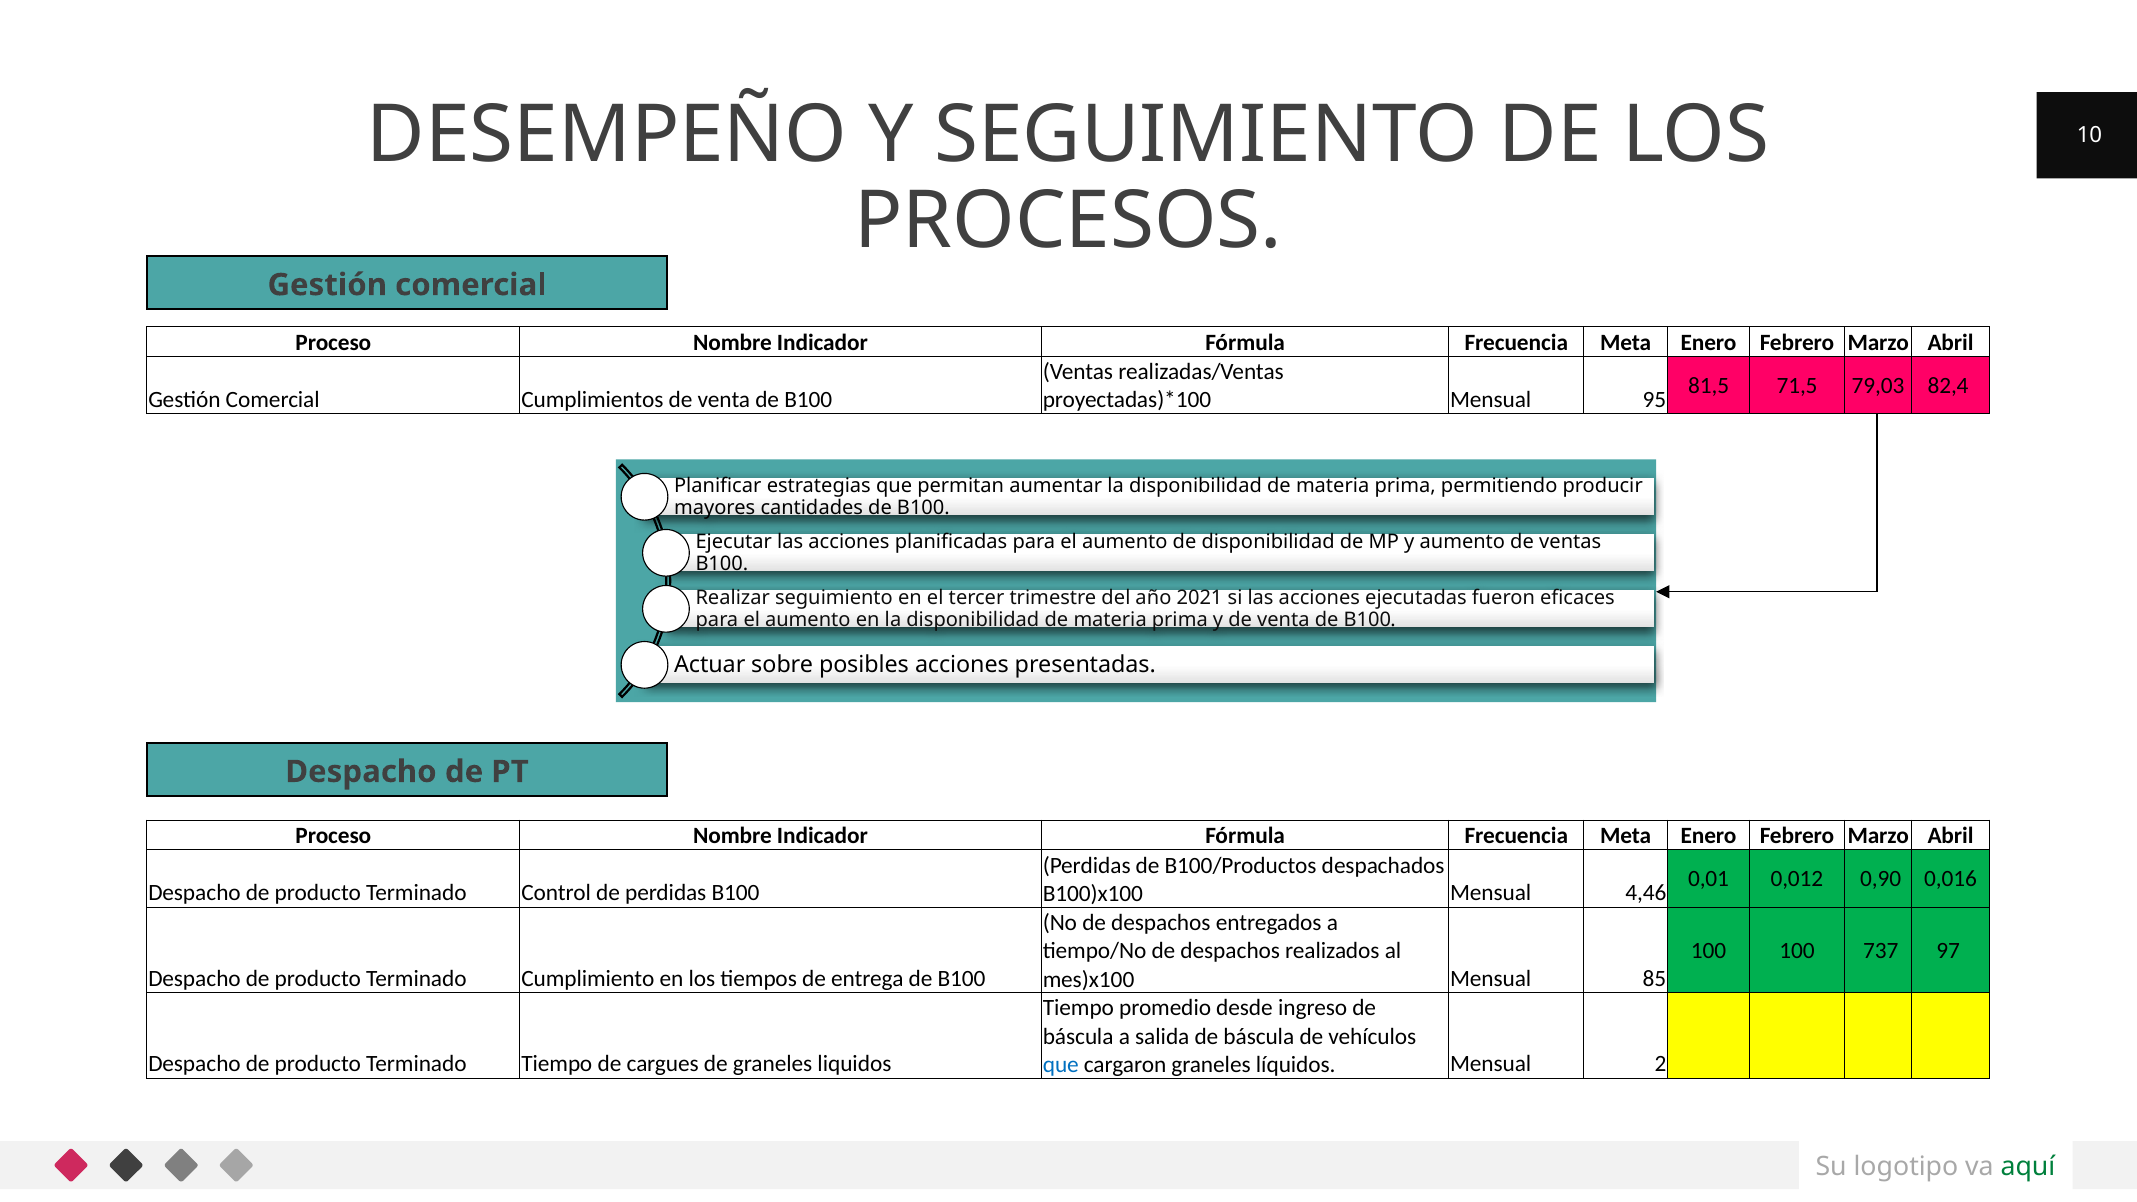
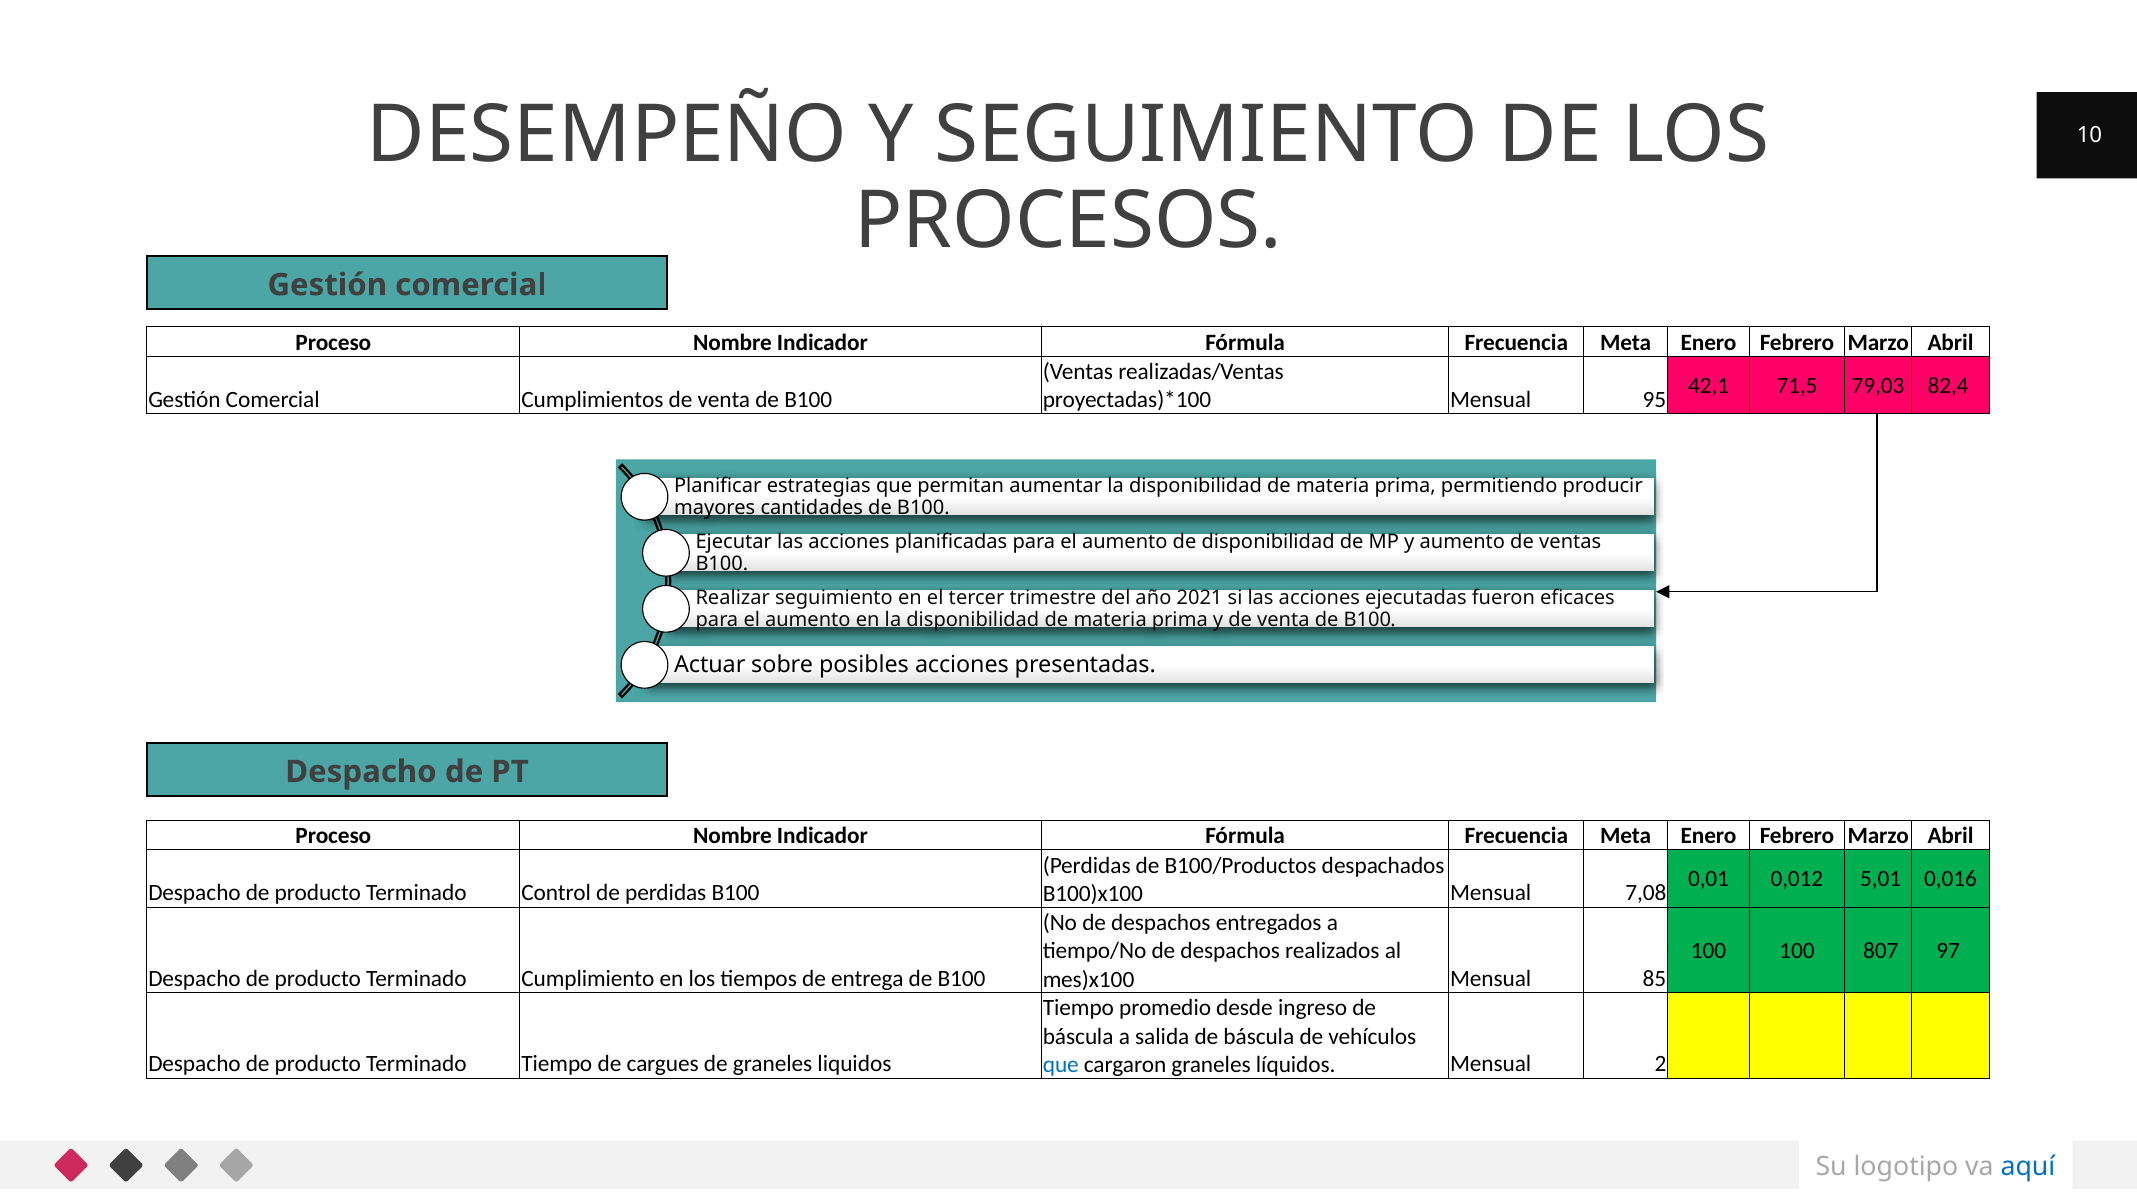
81,5: 81,5 -> 42,1 (1709, 386)
0,90: 0,90 -> 5,01 (1881, 879)
4,46: 4,46 -> 7,08 (1646, 893)
737: 737 -> 807 (1881, 951)
aquí colour: green -> blue (2028, 1167)
